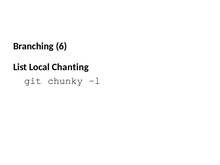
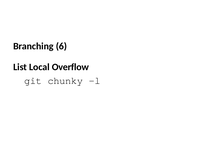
Chanting: Chanting -> Overflow (70, 67)
